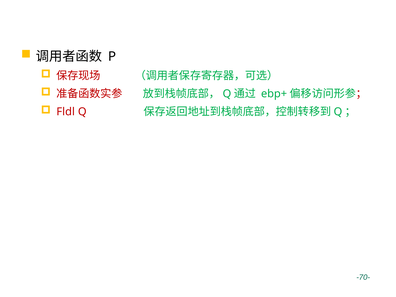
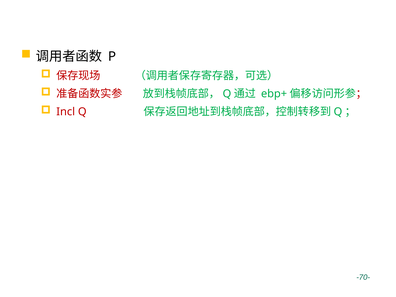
Fldl: Fldl -> Incl (66, 112)
